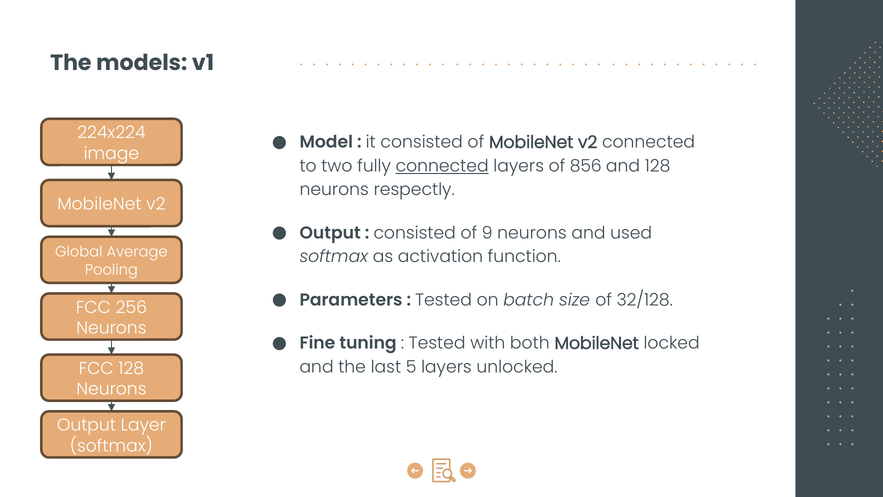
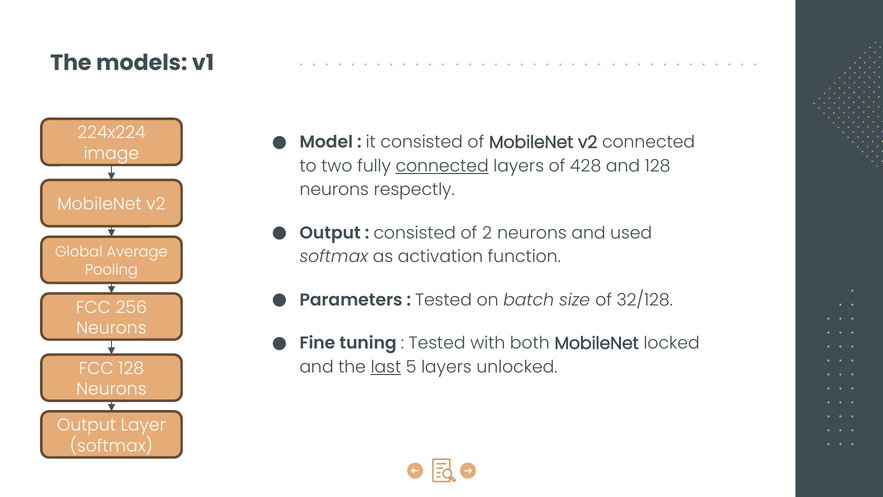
856: 856 -> 428 (586, 166)
9: 9 -> 2 (487, 233)
last underline: none -> present (386, 367)
